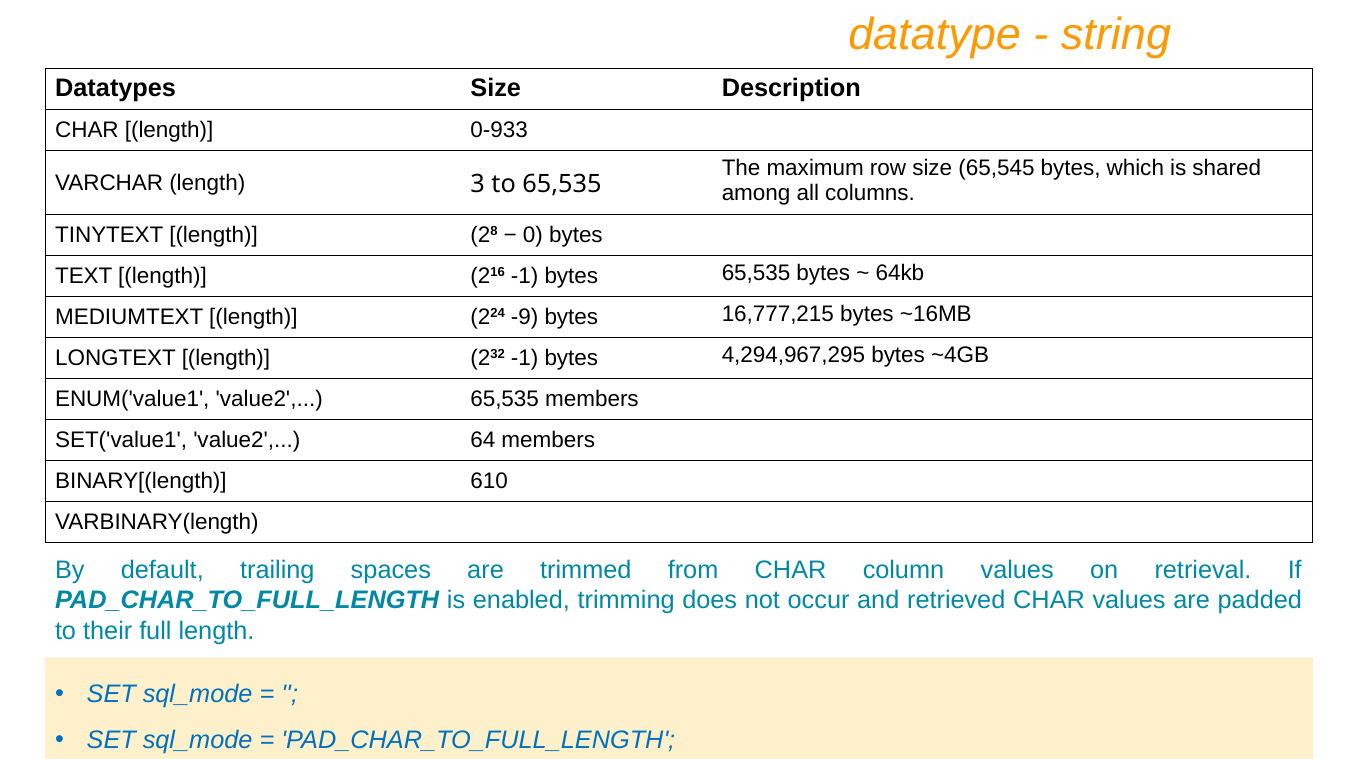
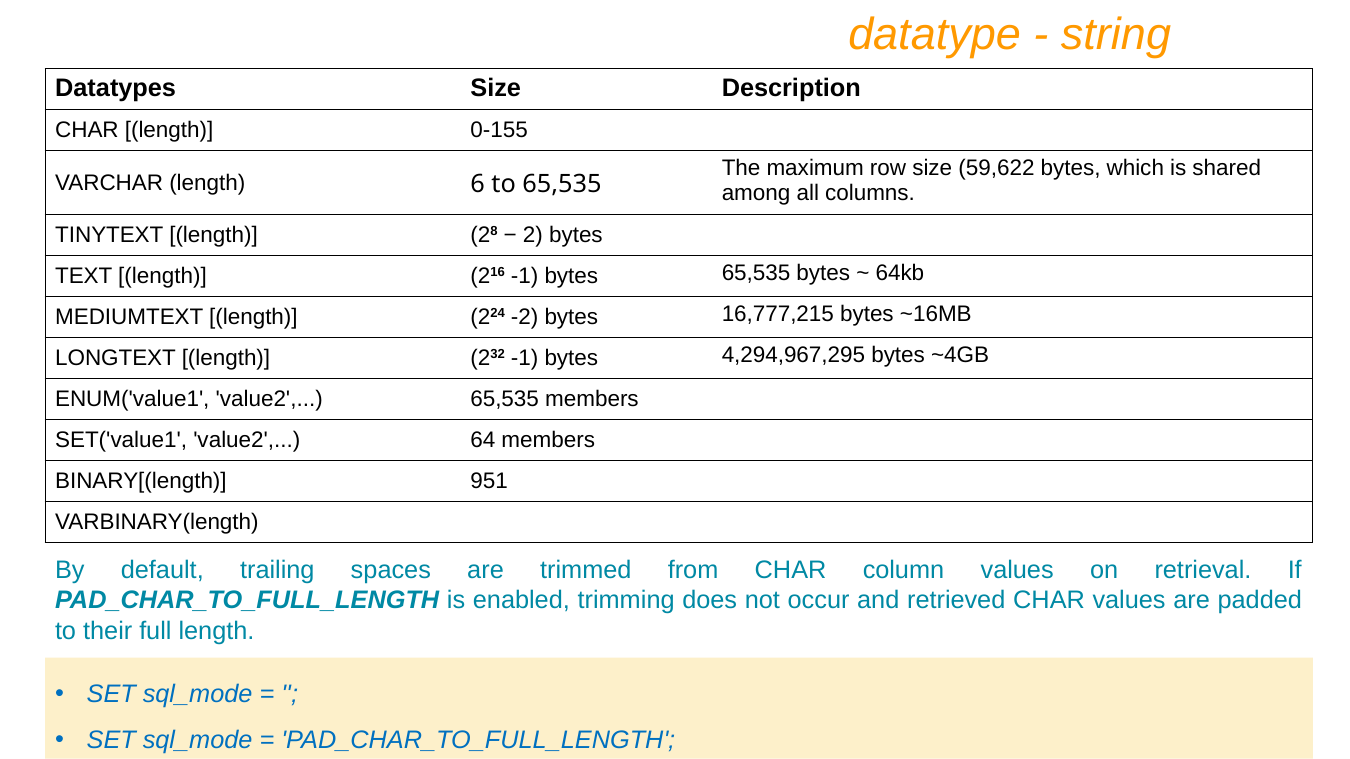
0-933: 0-933 -> 0-155 (499, 130)
65,545: 65,545 -> 59,622 (996, 168)
3: 3 -> 6 (478, 184)
0: 0 -> 2 (533, 235)
-9: -9 -> -2 (525, 317)
610: 610 -> 951 (489, 482)
